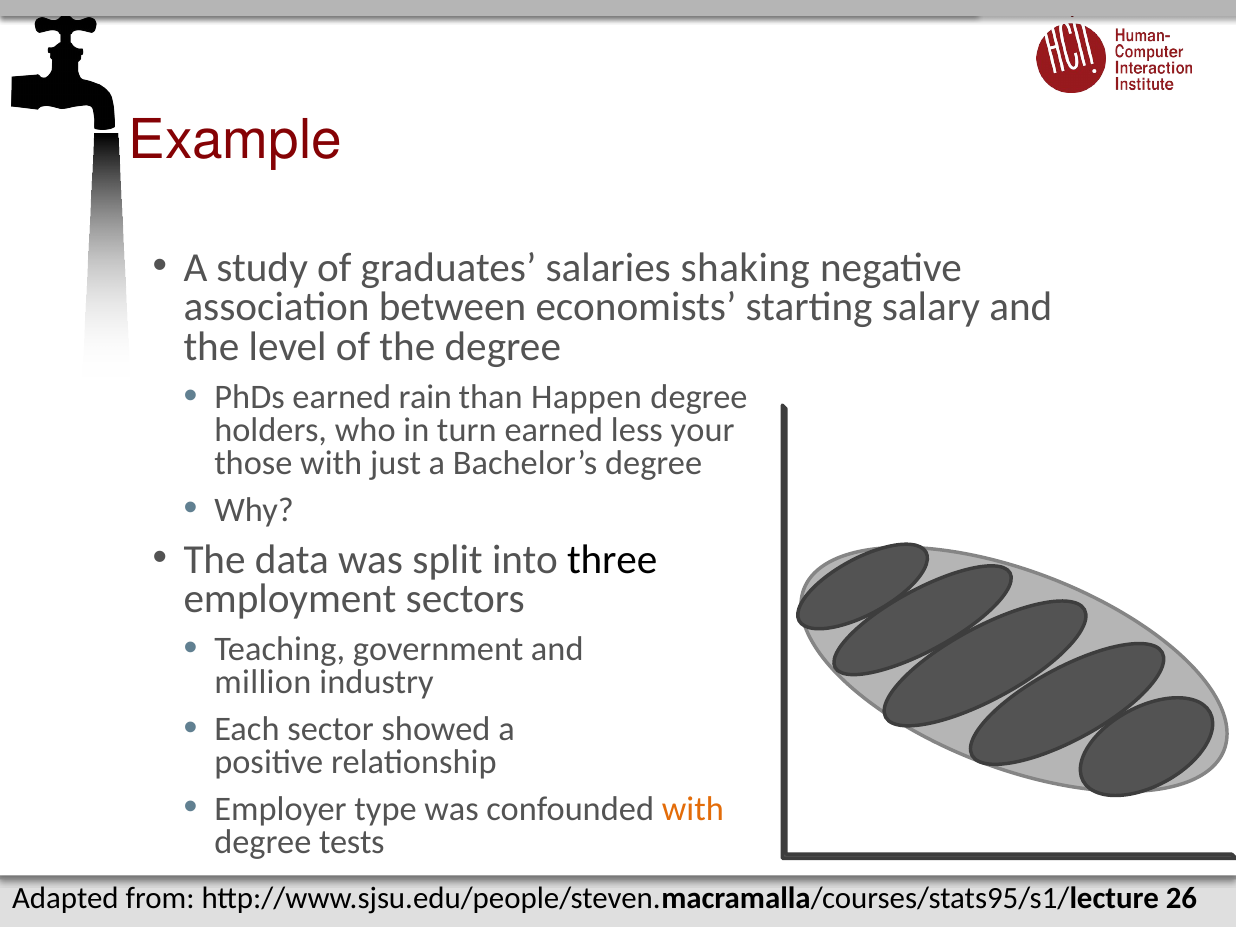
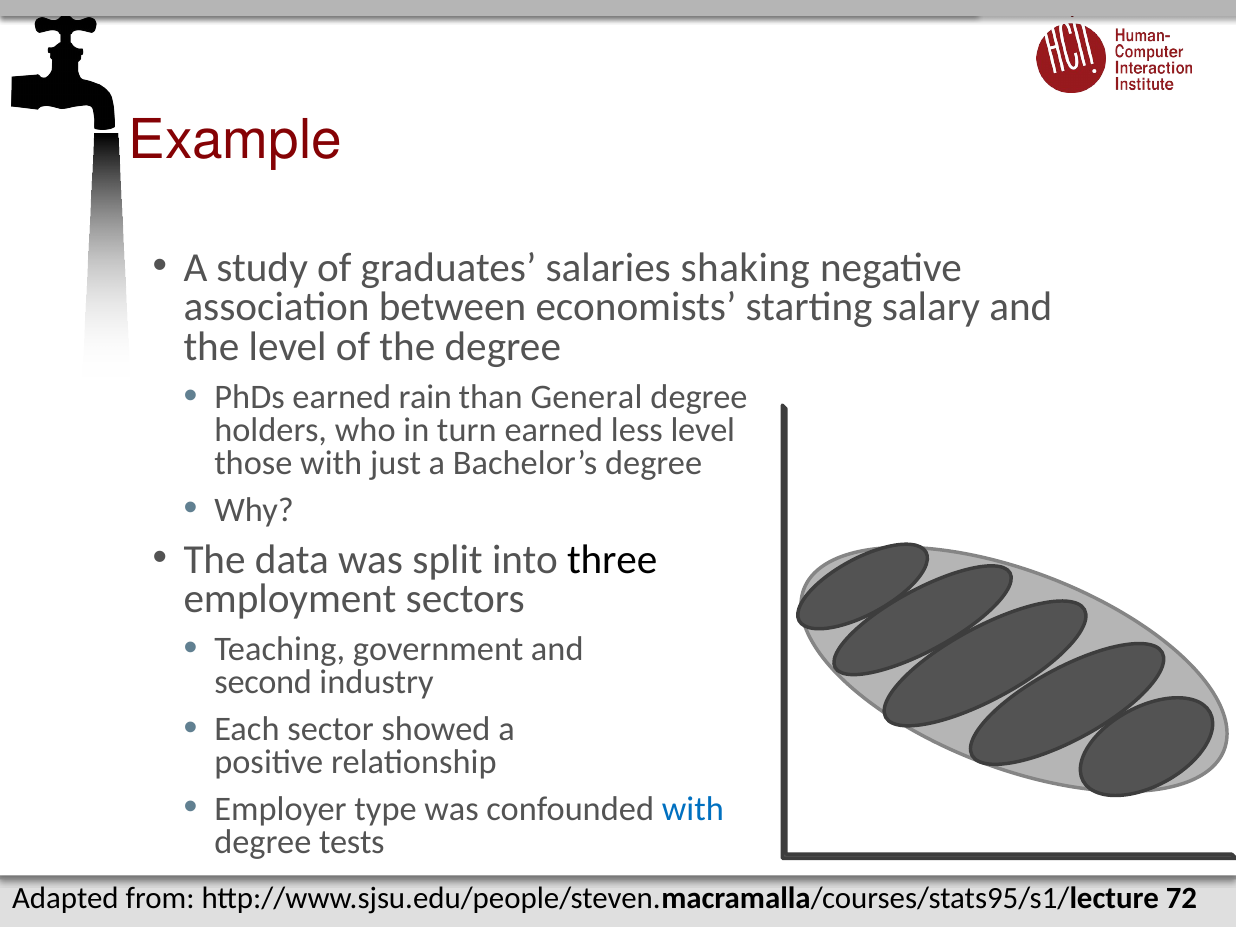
Happen: Happen -> General (586, 397)
less your: your -> level (703, 430)
million: million -> second (263, 682)
with colour: orange -> blue (693, 809)
26: 26 -> 72 (1181, 898)
